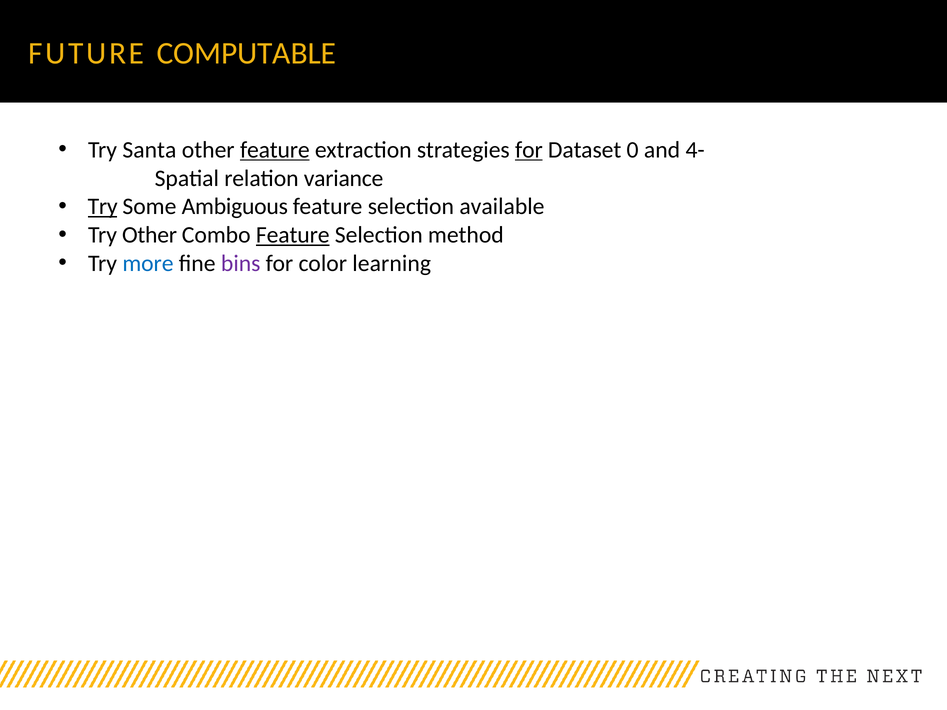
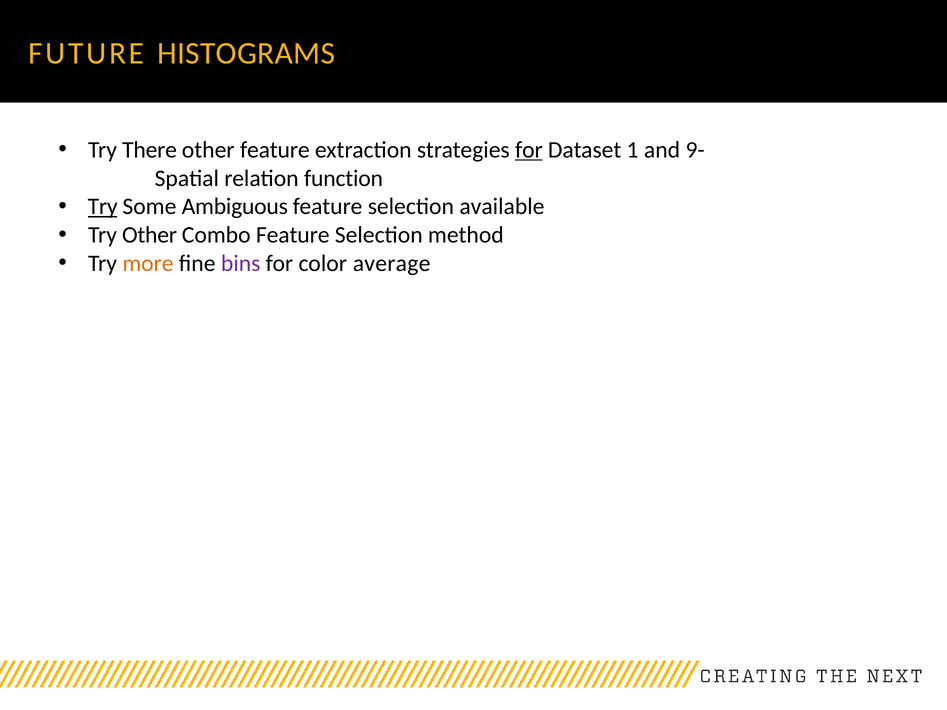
COMPUTABLE: COMPUTABLE -> HISTOGRAMS (246, 54)
Santa: Santa -> There (150, 150)
feature underline: present -> none (275, 150)
0: 0 -> 1 (633, 150)
4-: 4- -> 9- (695, 150)
variance: variance -> function (344, 178)
Feature underline: present -> none (293, 235)
more colour: blue -> orange (148, 263)
learning: learning -> average (392, 263)
